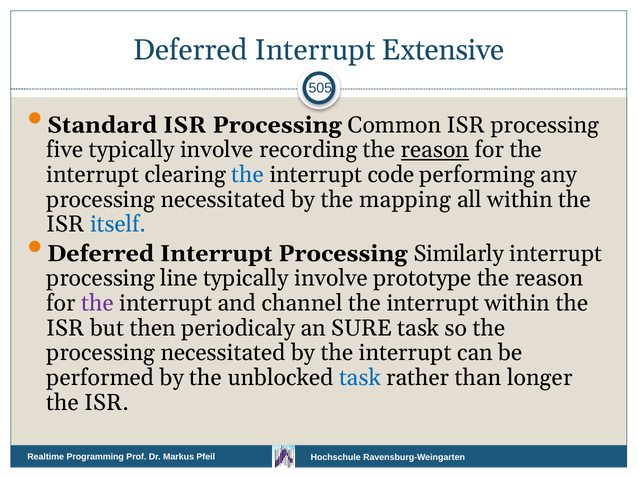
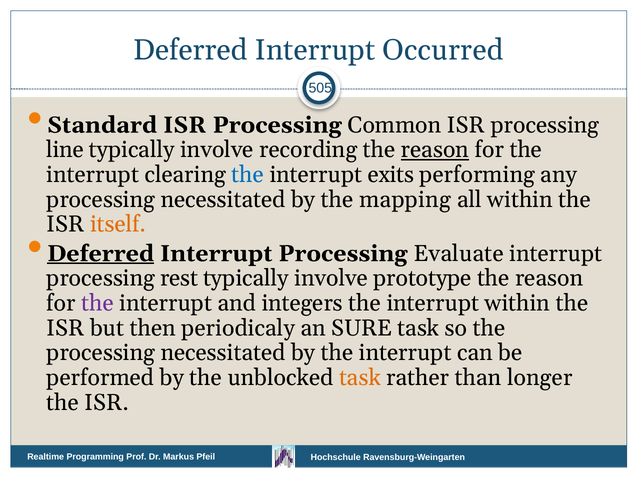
Extensive: Extensive -> Occurred (443, 50)
five: five -> line (65, 150)
code: code -> exits (391, 175)
itself colour: blue -> orange (118, 225)
Deferred underline: none -> present (101, 254)
Similarly: Similarly -> Evaluate (459, 254)
line: line -> rest (179, 279)
channel: channel -> integers (302, 304)
task colour: blue -> orange (360, 378)
